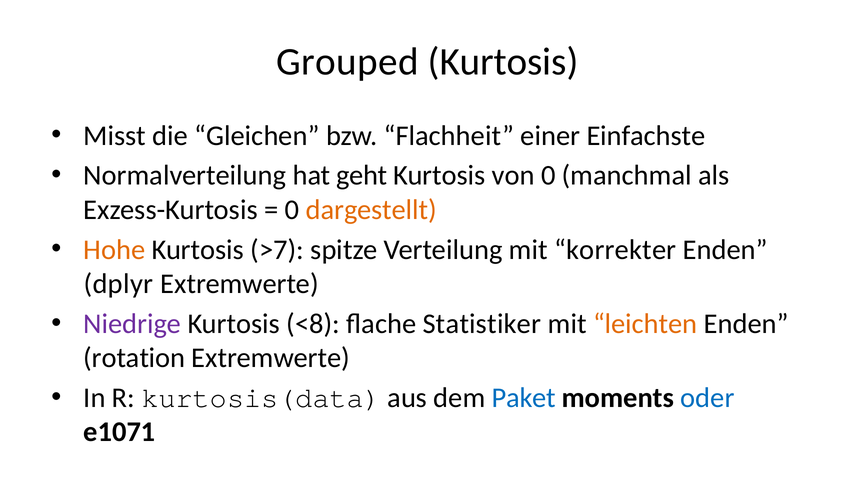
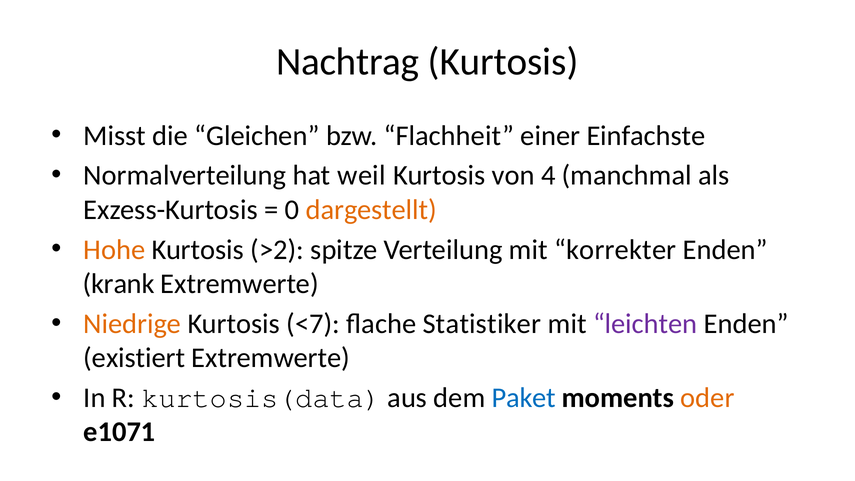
Grouped: Grouped -> Nachtrag (348, 62)
geht: geht -> weil (362, 175)
von 0: 0 -> 4 (548, 175)
>7: >7 -> >2 (277, 250)
dplyr: dplyr -> krank (119, 284)
Niedrige colour: purple -> orange (132, 324)
<8: <8 -> <7 (313, 324)
leichten colour: orange -> purple (645, 324)
rotation: rotation -> existiert (134, 358)
oder colour: blue -> orange (708, 398)
